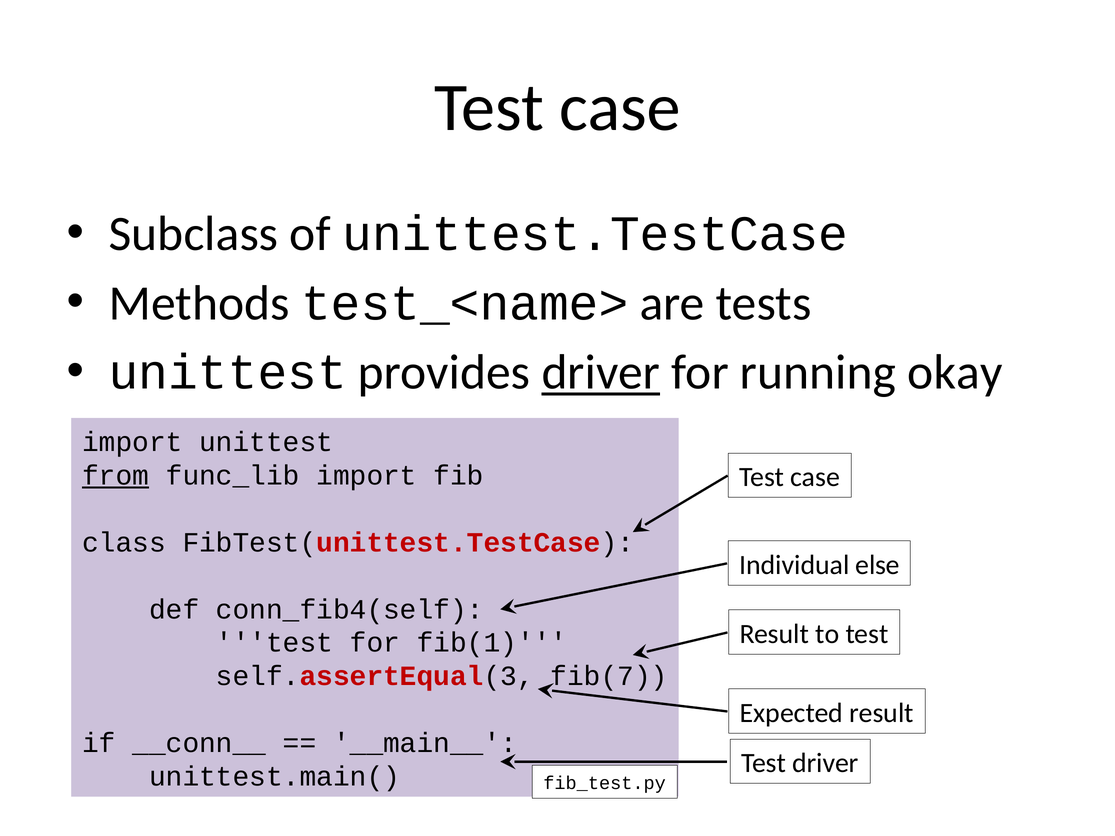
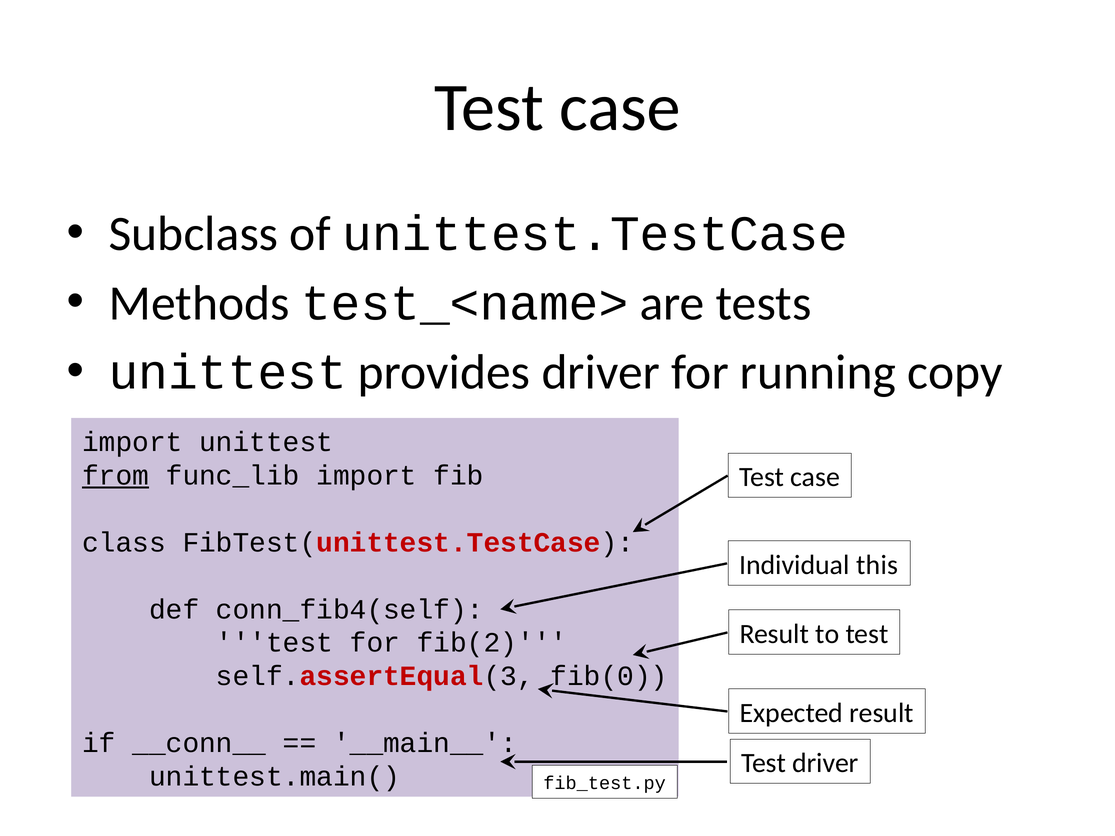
driver underline: present -> none (601, 373)
okay: okay -> copy (955, 373)
else: else -> this (877, 565)
fib(1: fib(1 -> fib(2 (492, 643)
fib(7: fib(7 -> fib(0 (609, 676)
